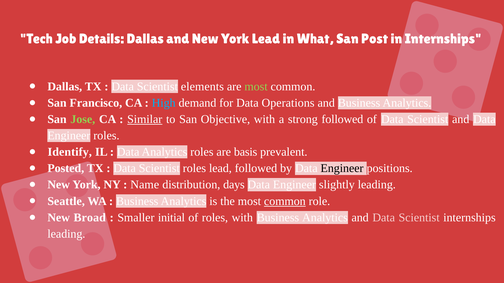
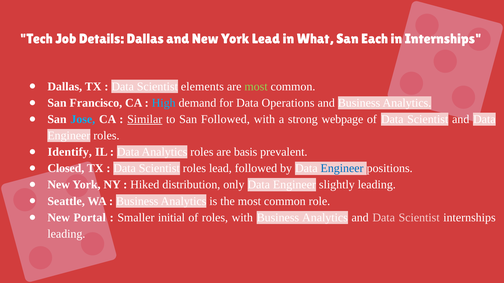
Post: Post -> Each (375, 39)
Jose colour: light green -> light blue (83, 119)
San Objective: Objective -> Followed (225, 119)
strong followed: followed -> webpage (342, 119)
Posted: Posted -> Closed (66, 169)
Engineer colour: black -> blue (342, 169)
Name: Name -> Hiked (145, 185)
days: days -> only (234, 185)
common underline: present -> none (285, 201)
Broad: Broad -> Portal (90, 218)
